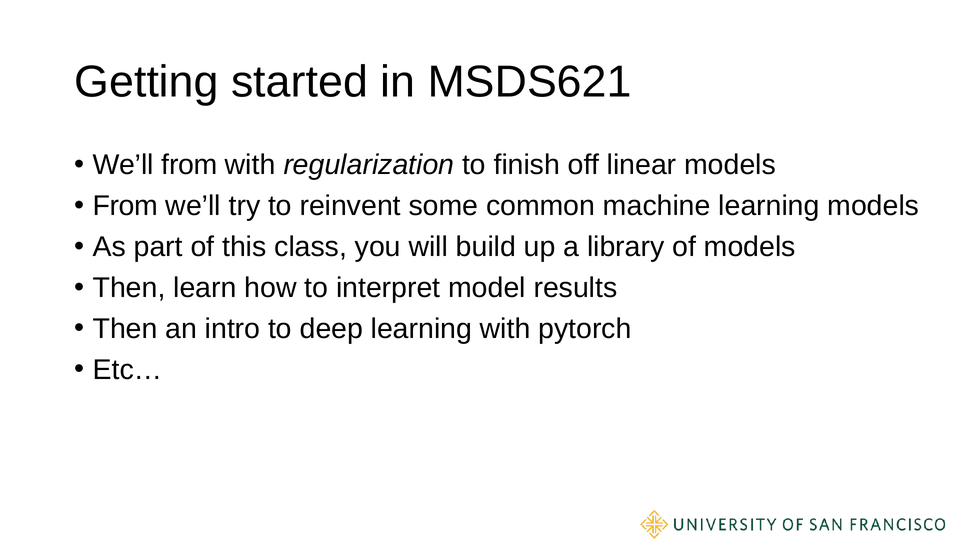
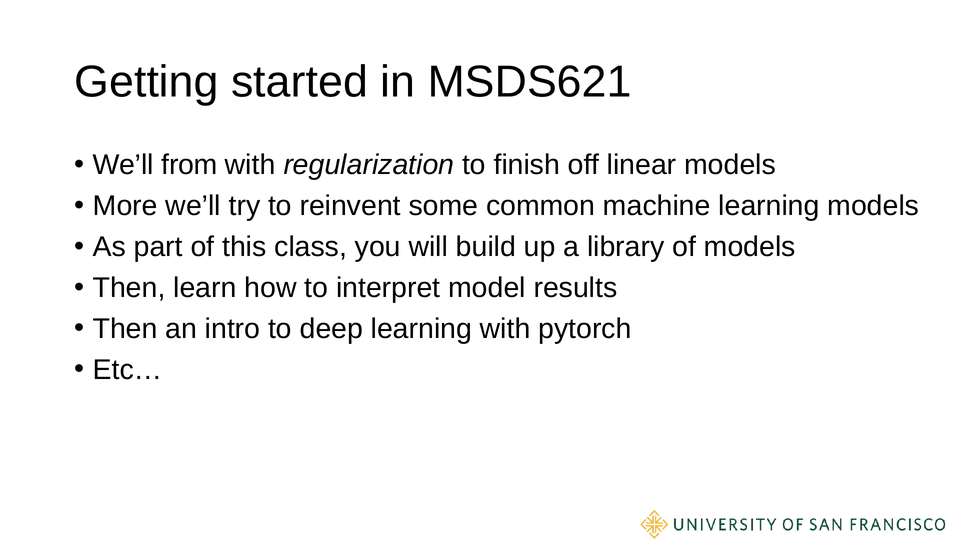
From: From -> More (125, 206)
